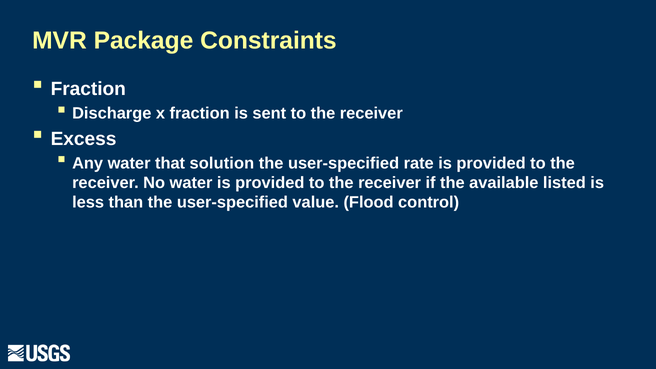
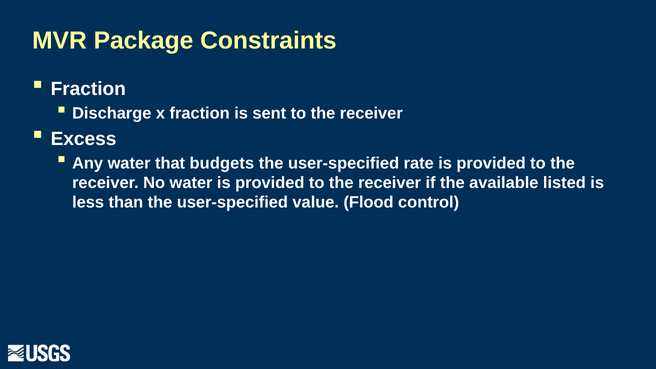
solution: solution -> budgets (222, 163)
